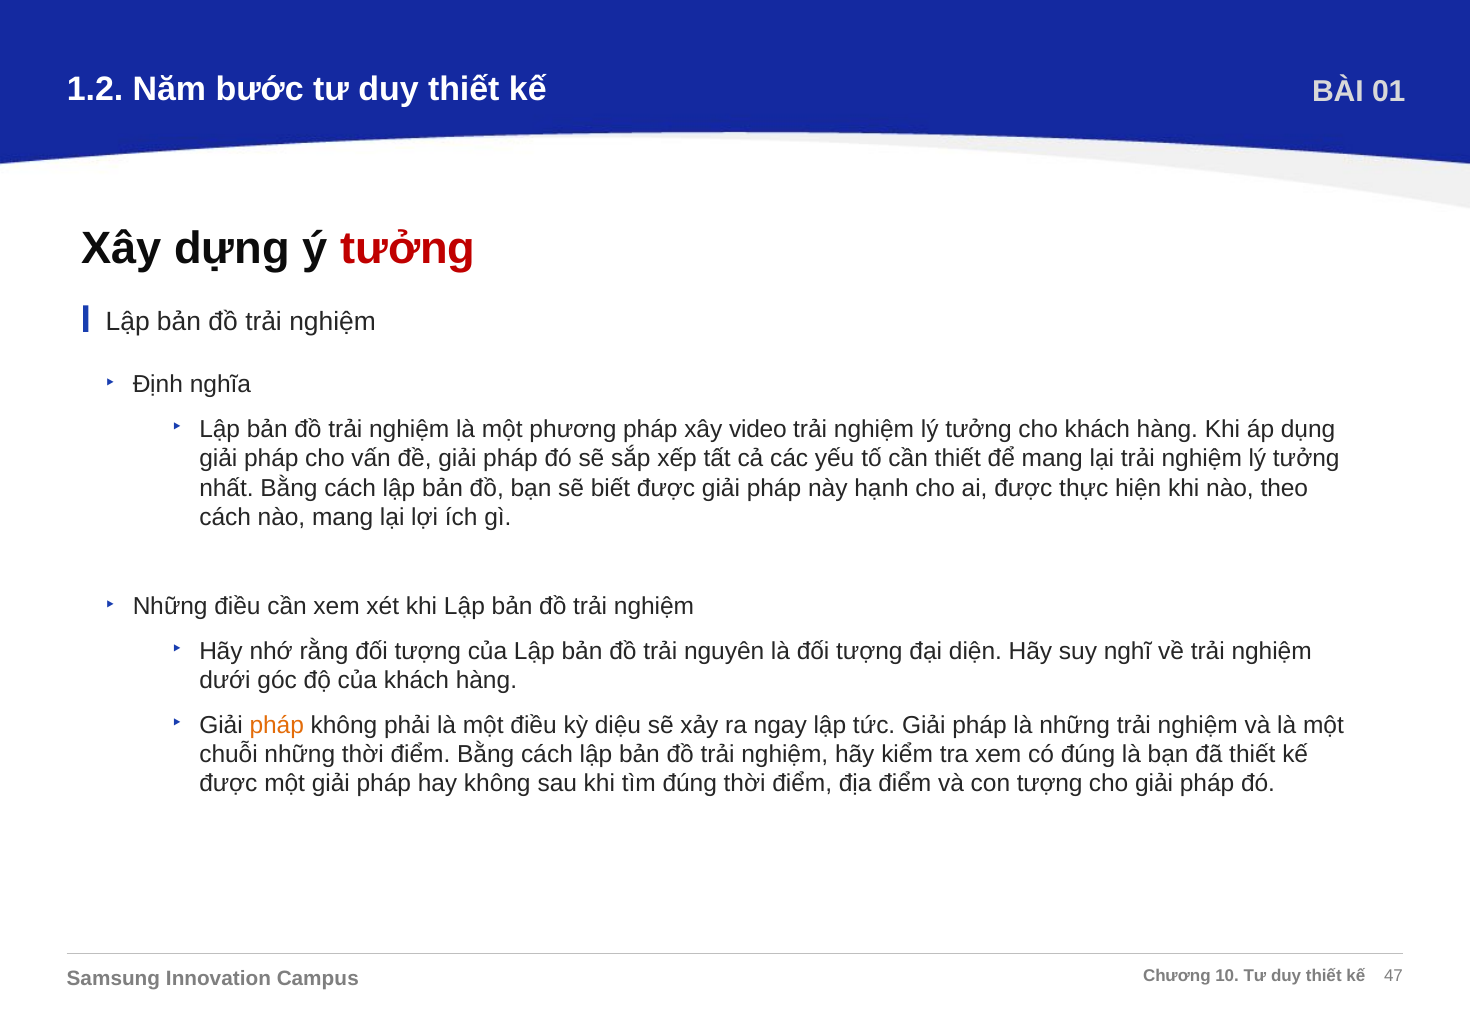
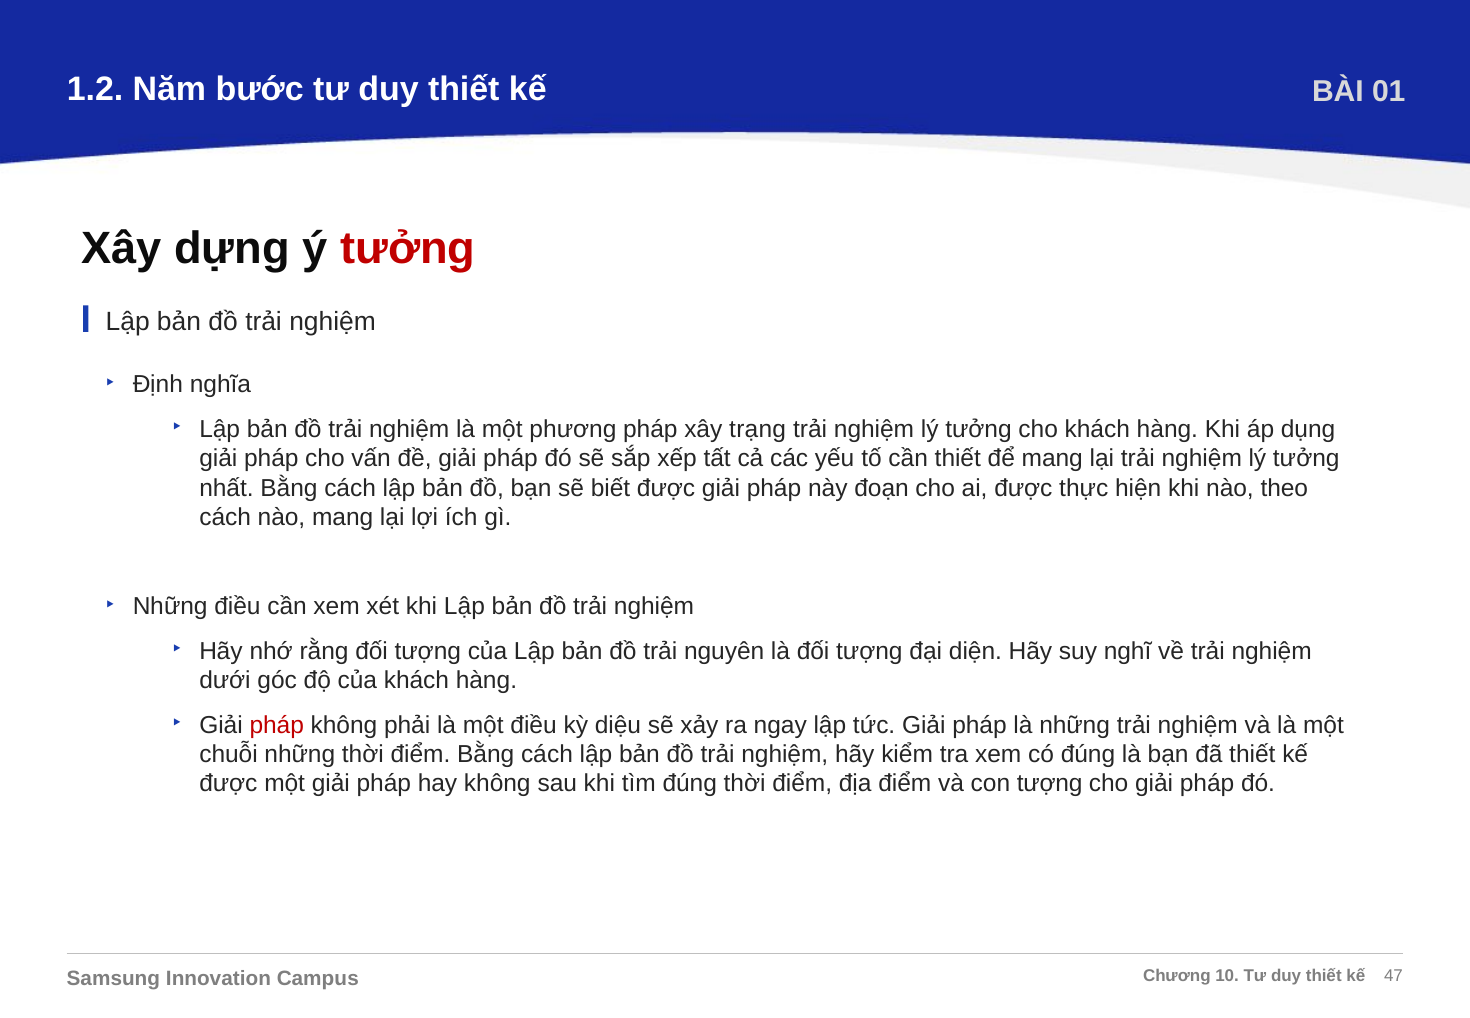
video: video -> trạng (758, 429)
hạnh: hạnh -> đoạn (882, 488)
pháp colour: orange -> red (277, 725)
